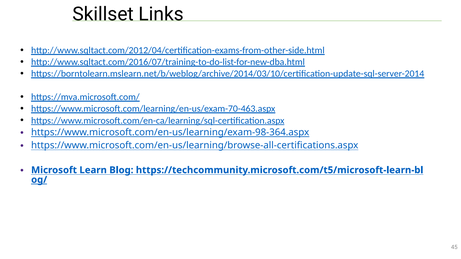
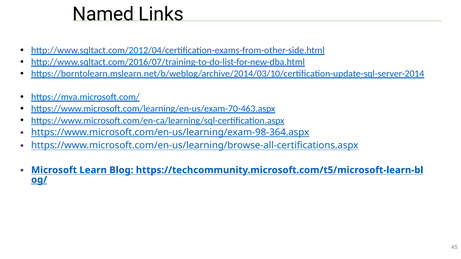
Skillset: Skillset -> Named (103, 14)
